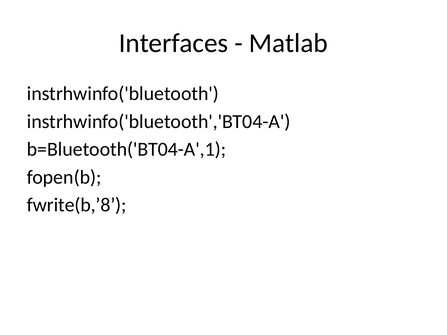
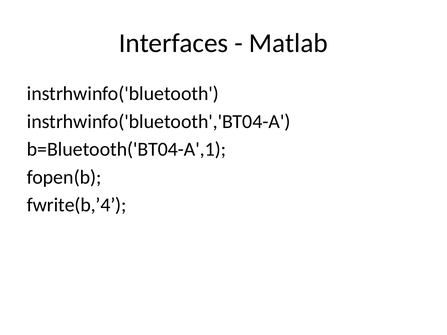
fwrite(b,’8: fwrite(b,’8 -> fwrite(b,’4 (77, 205)
